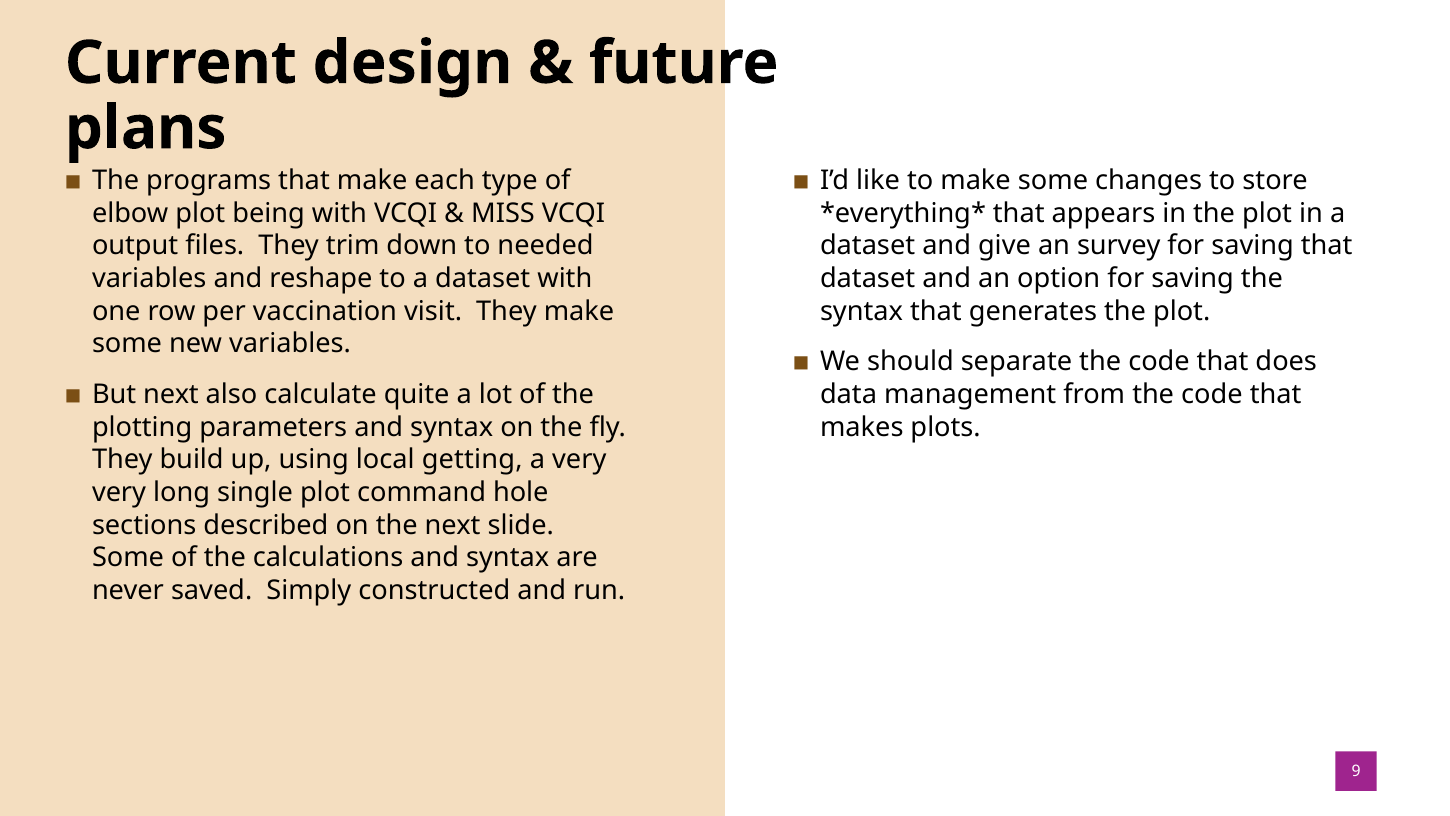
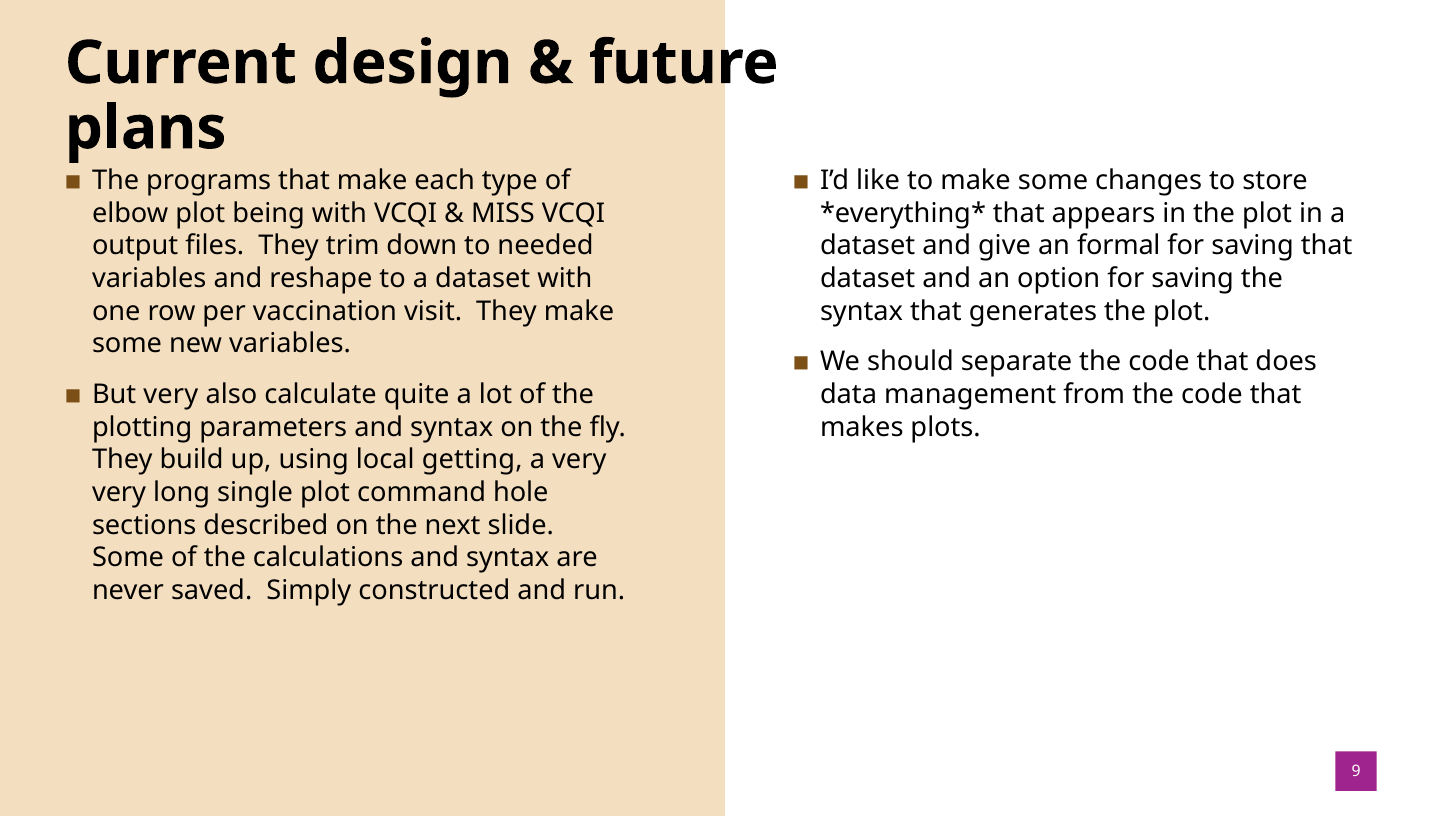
survey: survey -> formal (1119, 246)
But next: next -> very (171, 394)
